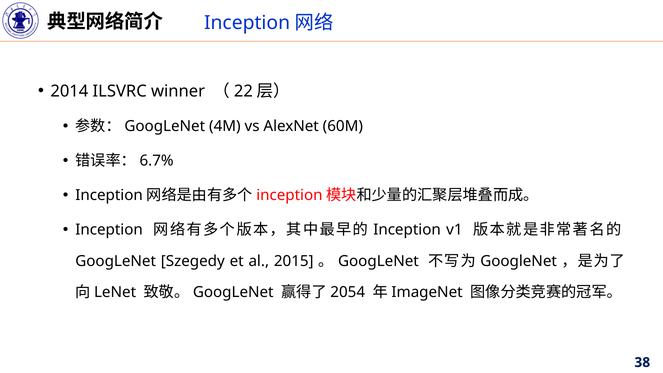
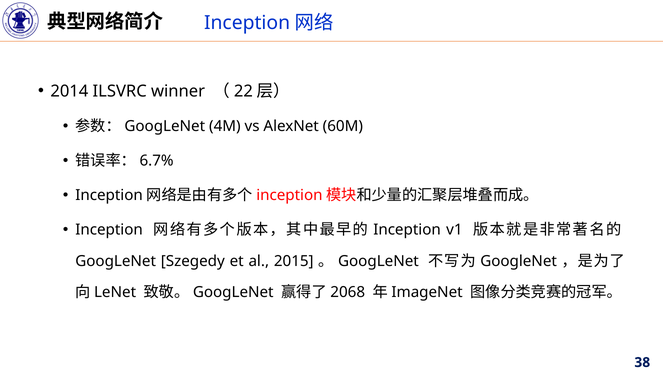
2054: 2054 -> 2068 (348, 292)
